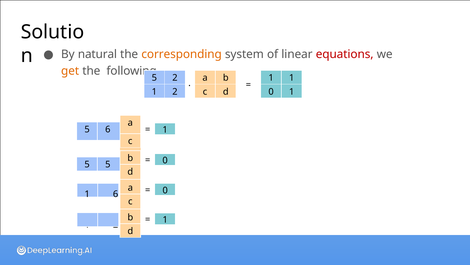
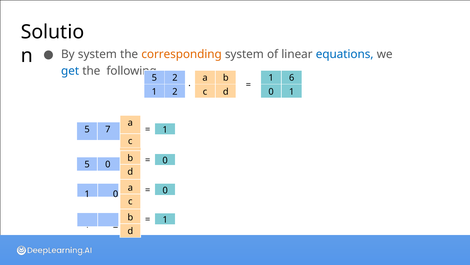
By natural: natural -> system (97, 54)
equations colour: red -> blue (345, 54)
get colour: orange -> blue (70, 71)
1 1: 1 -> 6 (292, 78)
5 6: 6 -> 7 (108, 129)
5 5: 5 -> 0 (108, 164)
1 6: 6 -> 0 (116, 194)
